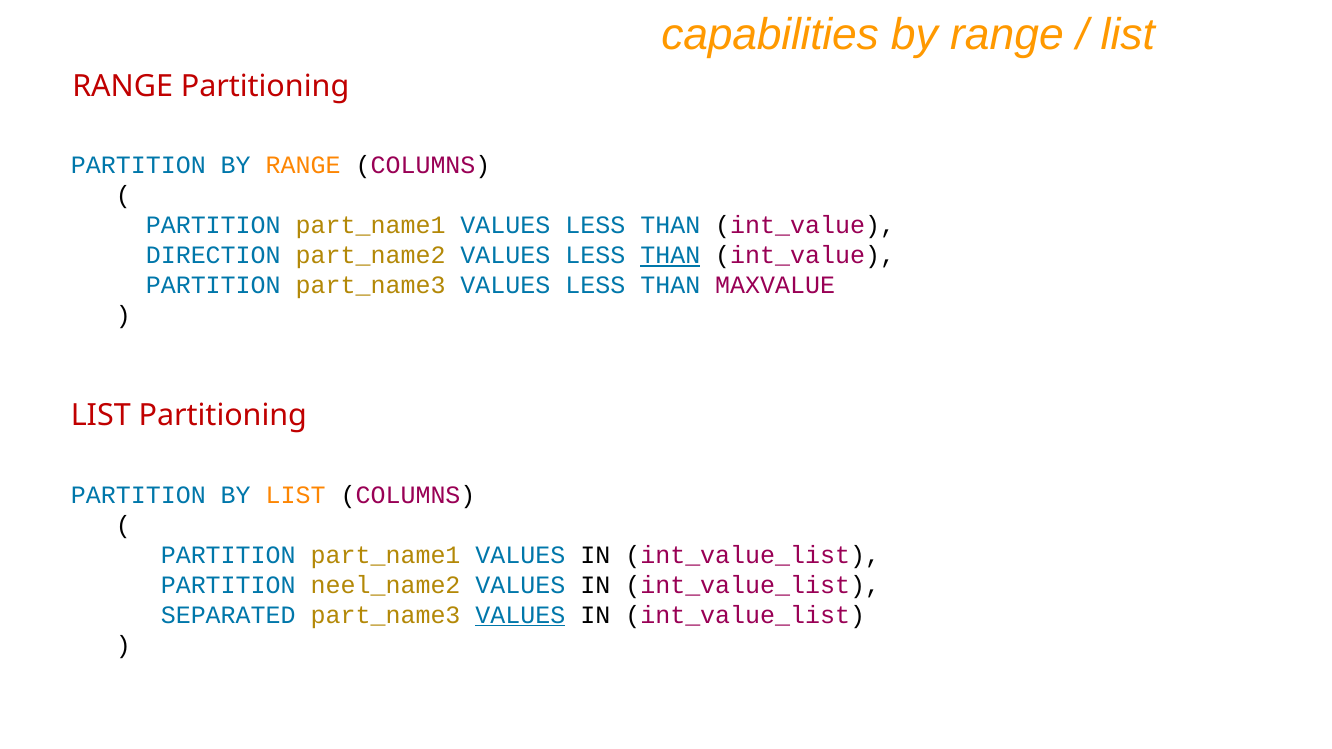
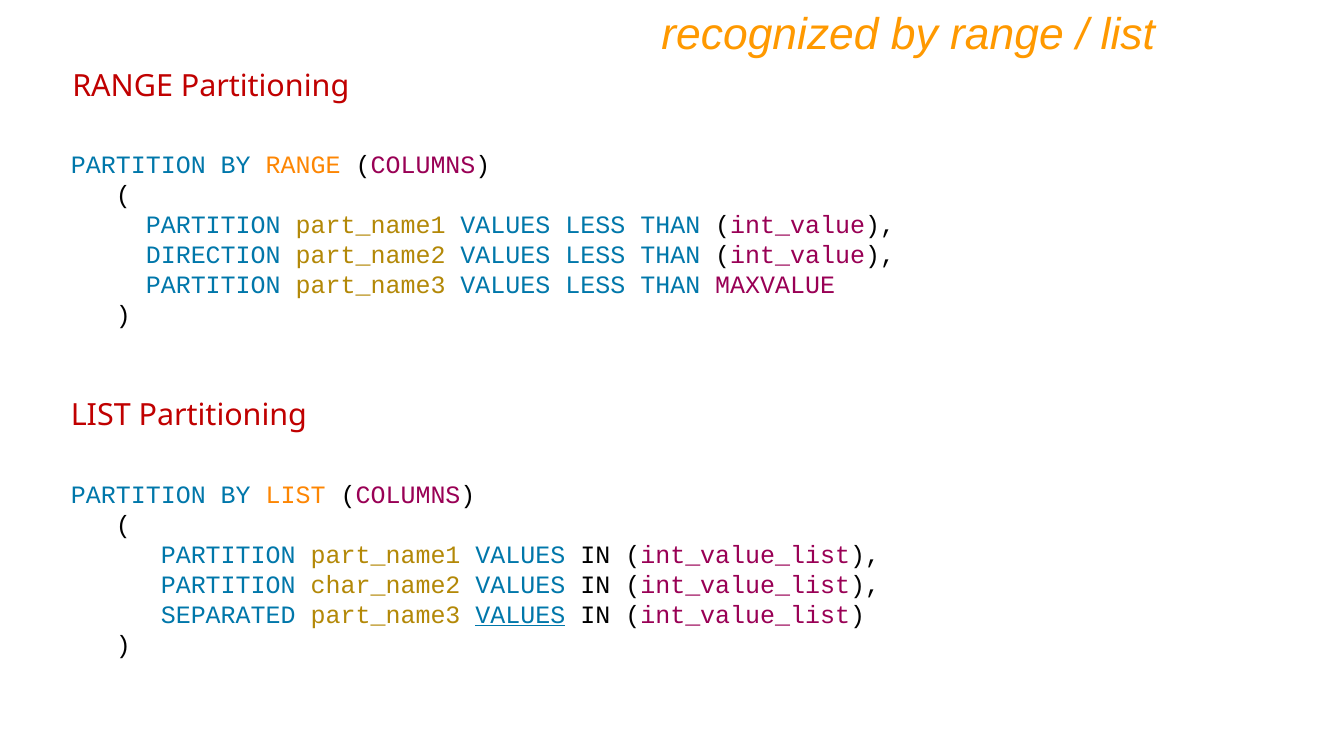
capabilities: capabilities -> recognized (770, 35)
THAN underline: present -> none (670, 255)
neel_name2: neel_name2 -> char_name2 (386, 585)
